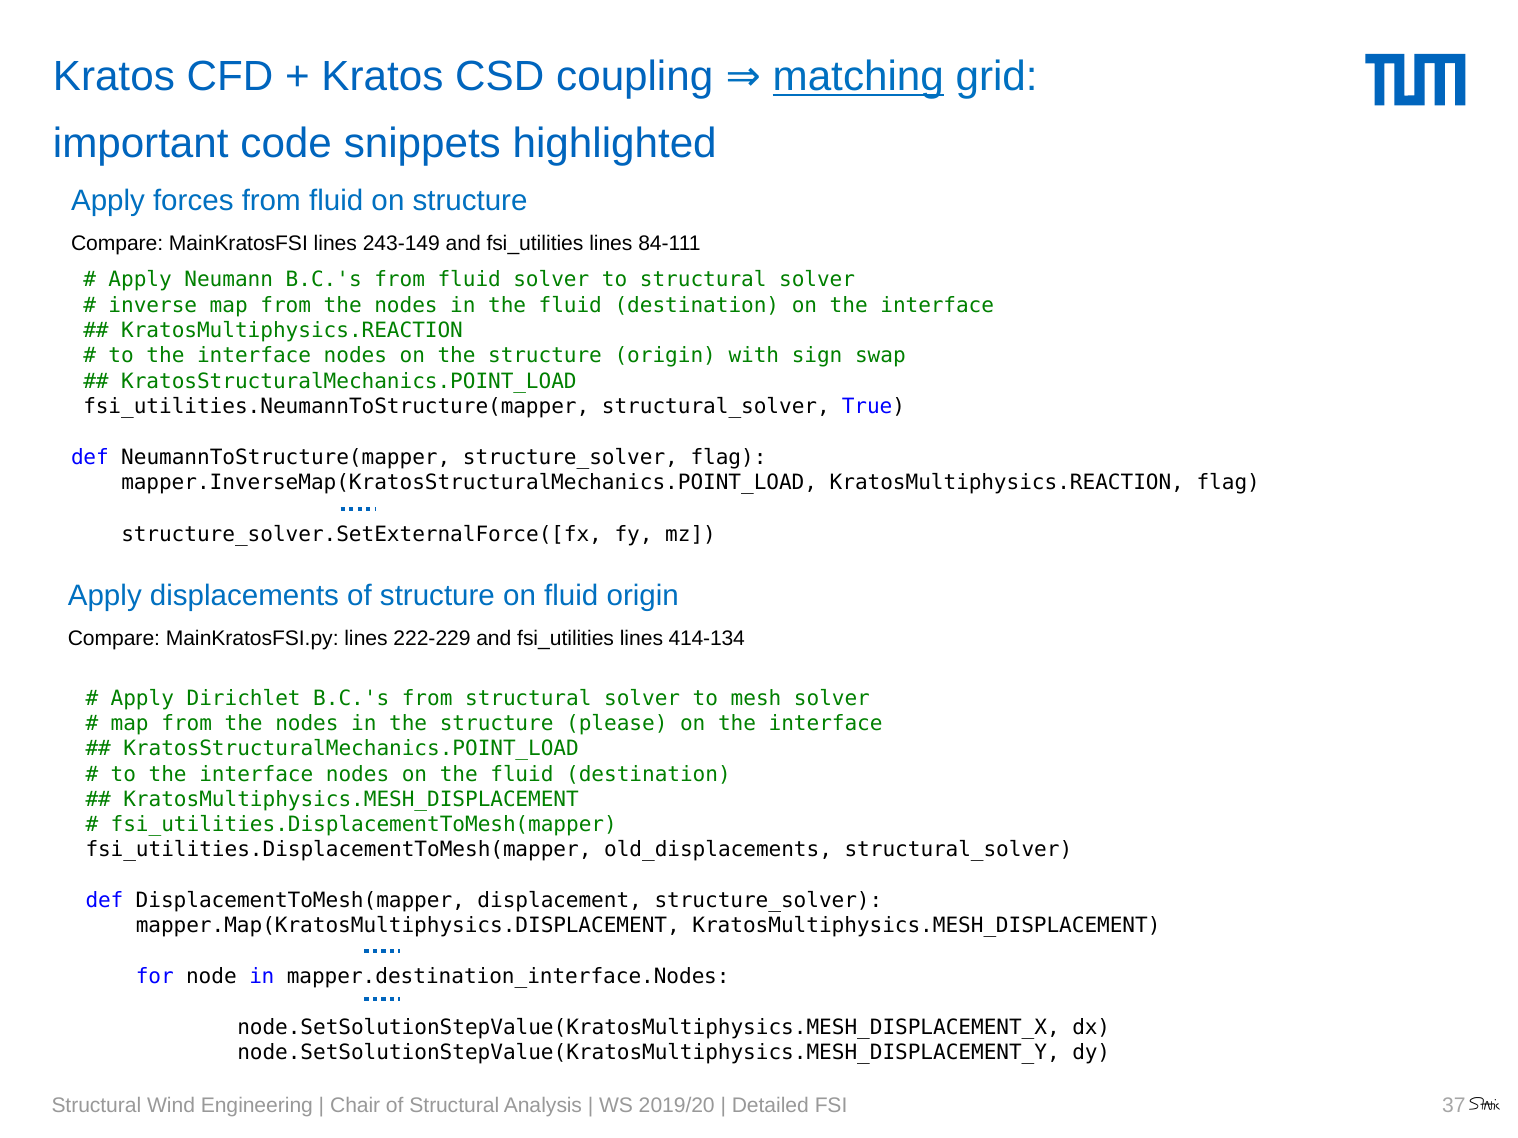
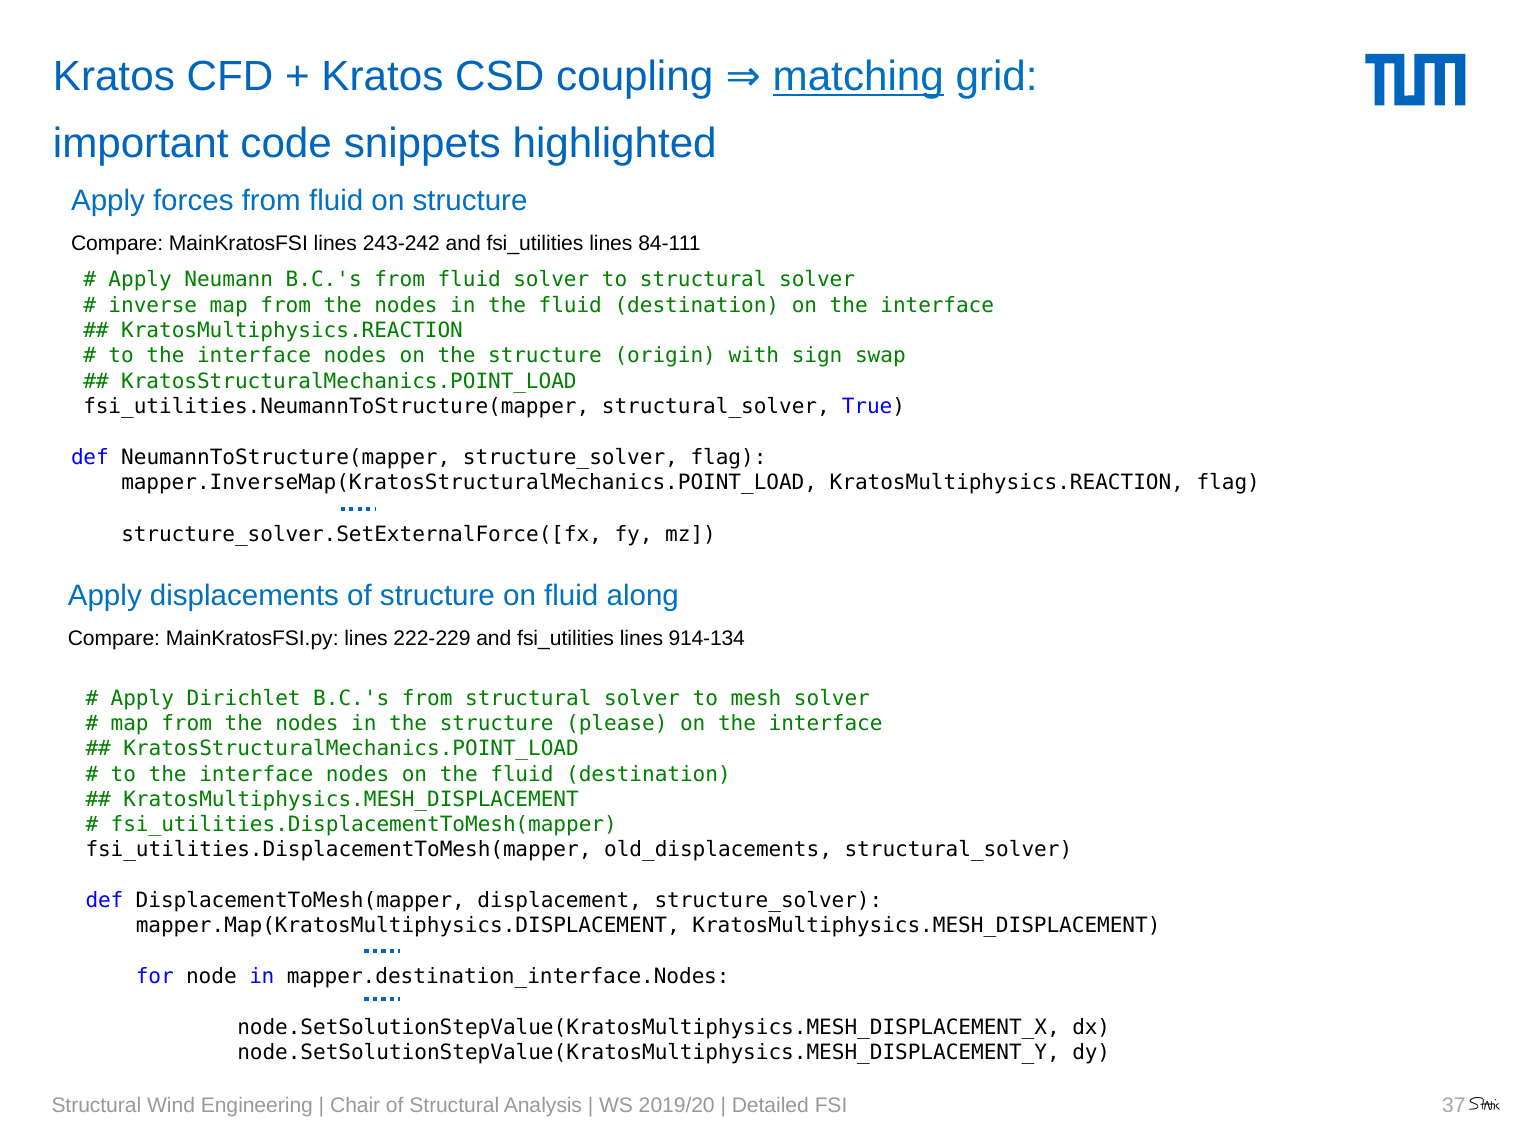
243-149: 243-149 -> 243-242 (401, 243)
fluid origin: origin -> along (643, 597)
414-134: 414-134 -> 914-134 (707, 639)
